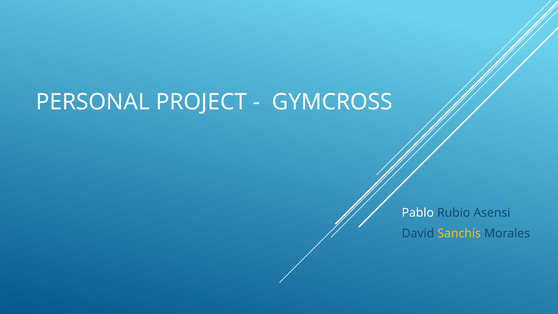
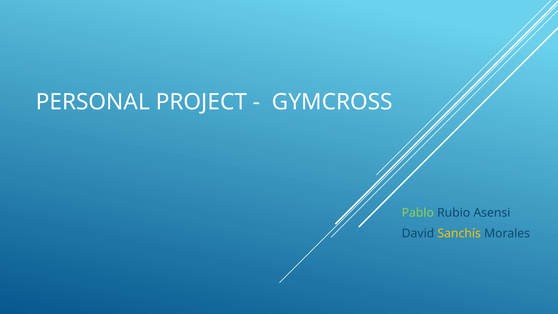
Pablo colour: white -> light green (418, 213)
